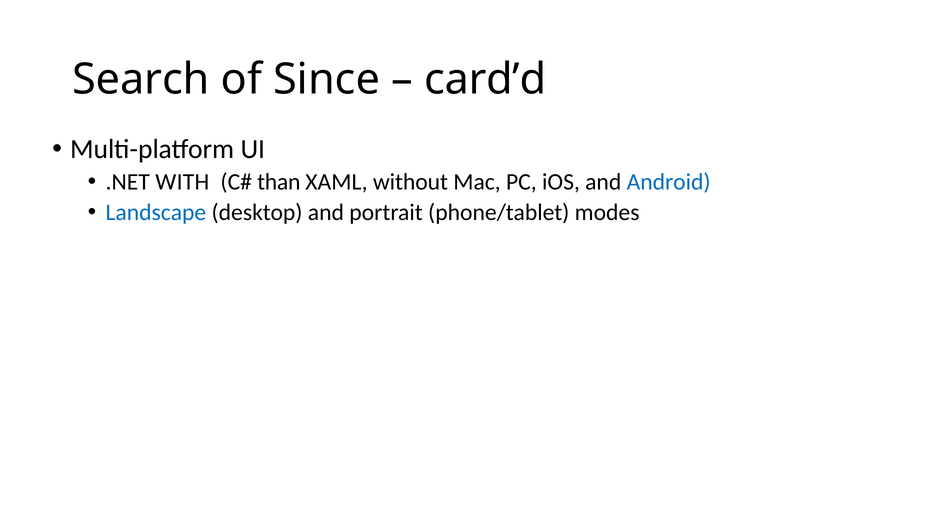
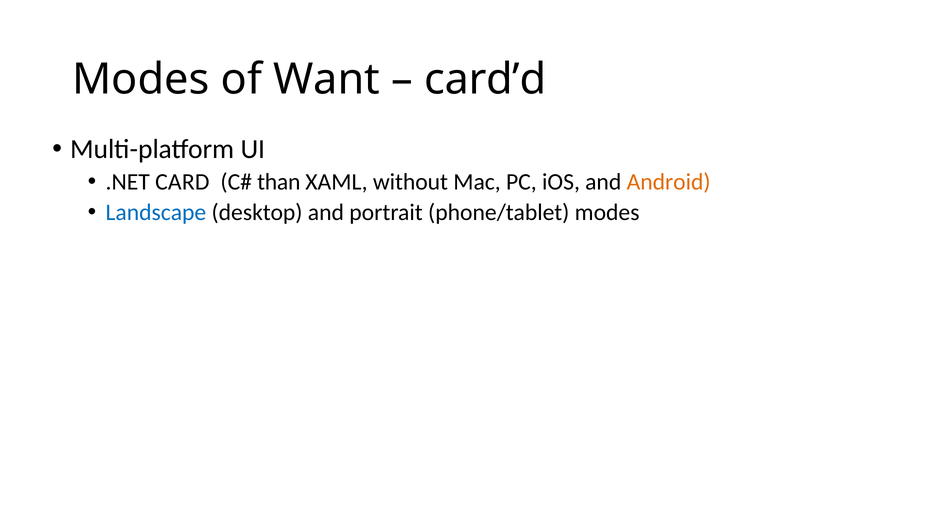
Search: Search -> Modes (141, 79)
Since: Since -> Want (327, 79)
WITH: WITH -> CARD (182, 182)
Android colour: blue -> orange (669, 182)
